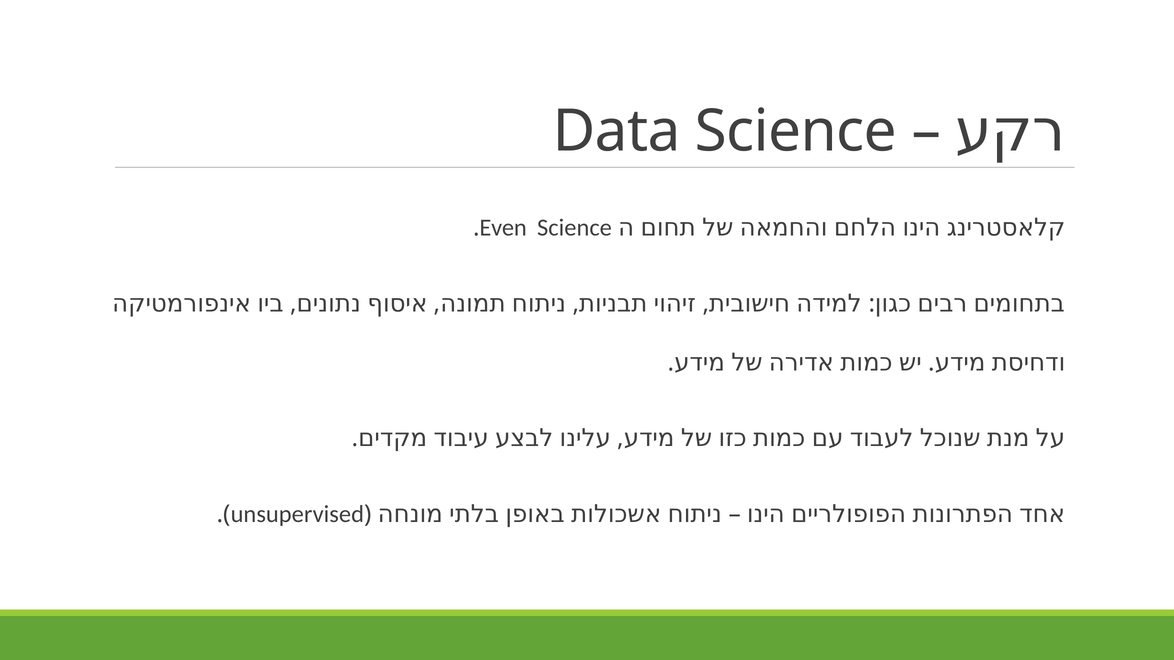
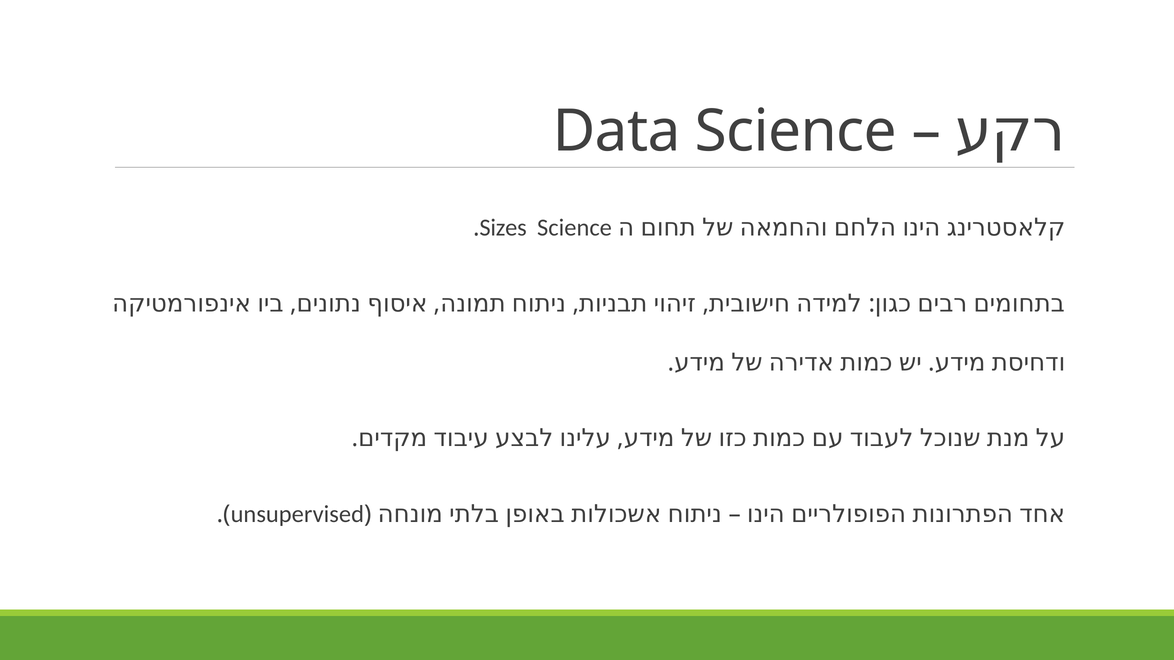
Even: Even -> Sizes (503, 228)
